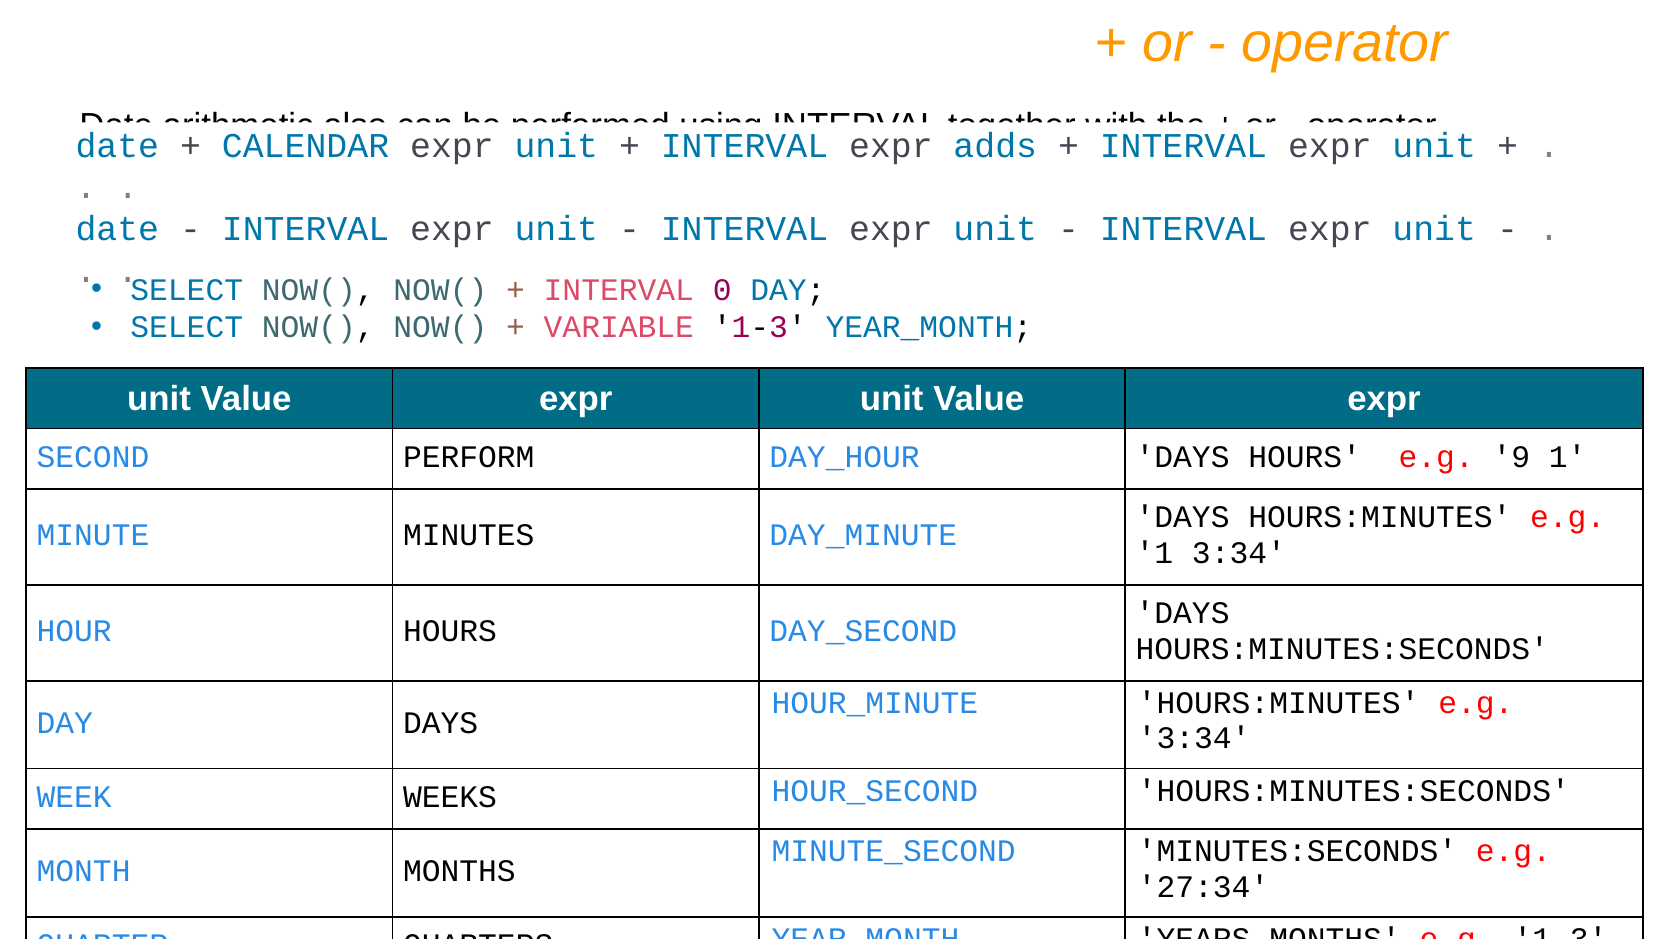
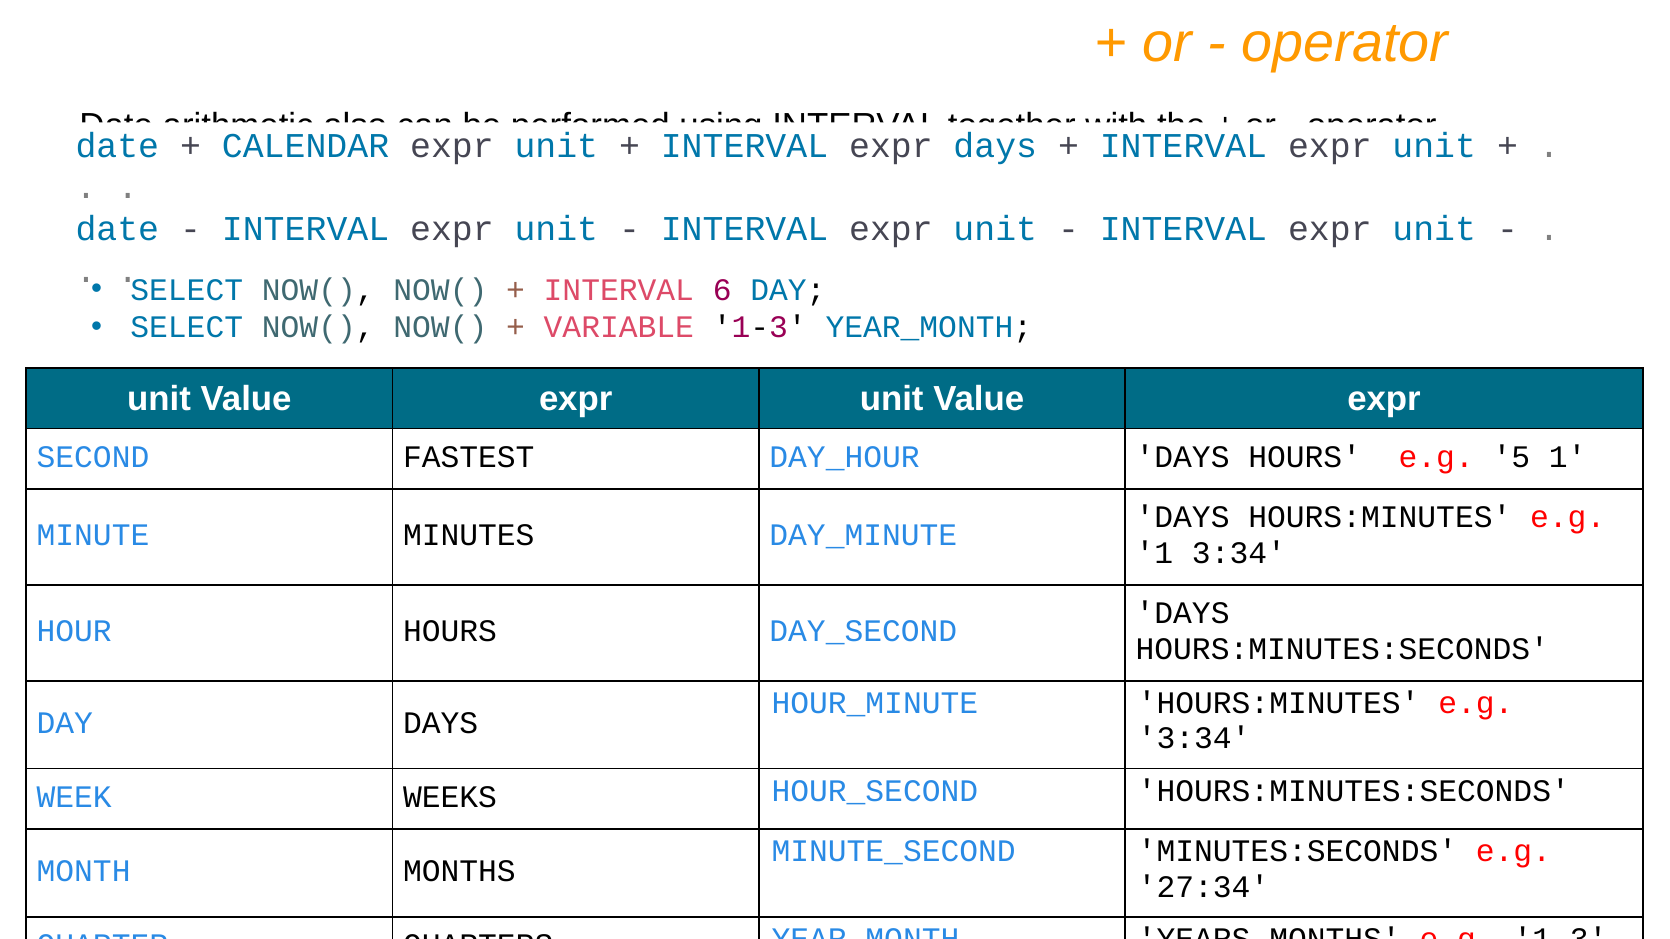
expr adds: adds -> days (995, 146)
0: 0 -> 6 (722, 290)
PERFORM: PERFORM -> FASTEST (469, 457)
9: 9 -> 5 (1511, 457)
